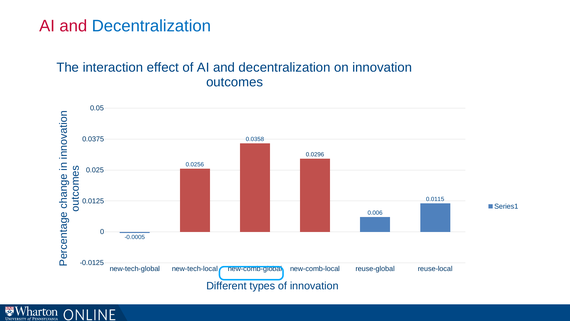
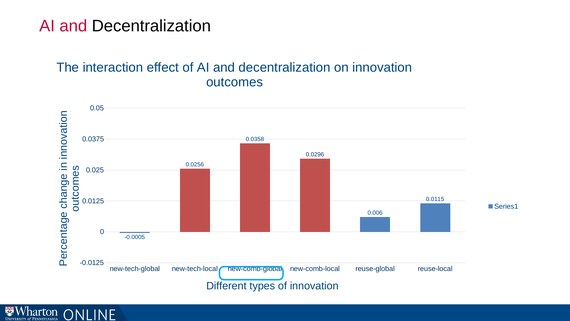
Decentralization colour: blue -> black (151, 26)
